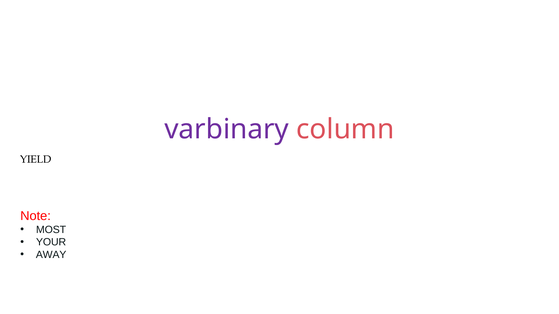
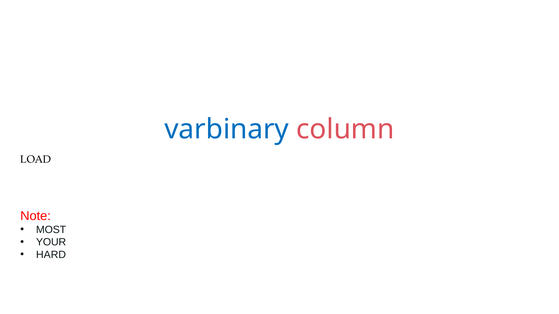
varbinary colour: purple -> blue (227, 129)
YIELD: YIELD -> LOAD (36, 160)
AWAY: AWAY -> HARD (51, 255)
